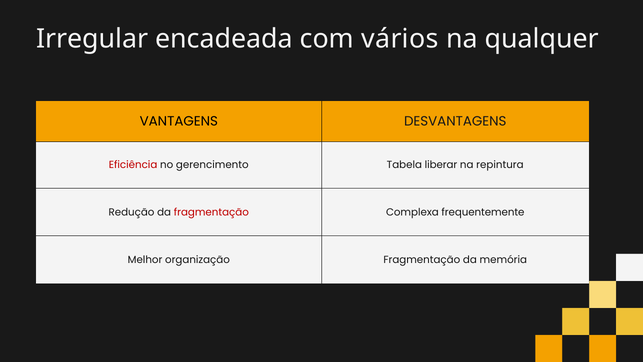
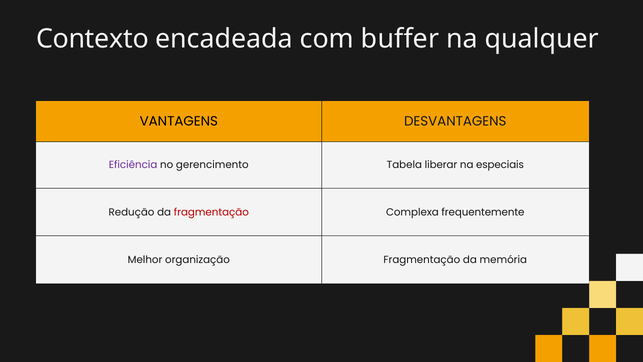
Irregular: Irregular -> Contexto (92, 39)
vários: vários -> buffer (400, 39)
Eficiência colour: red -> purple (133, 165)
repintura: repintura -> especiais (500, 165)
